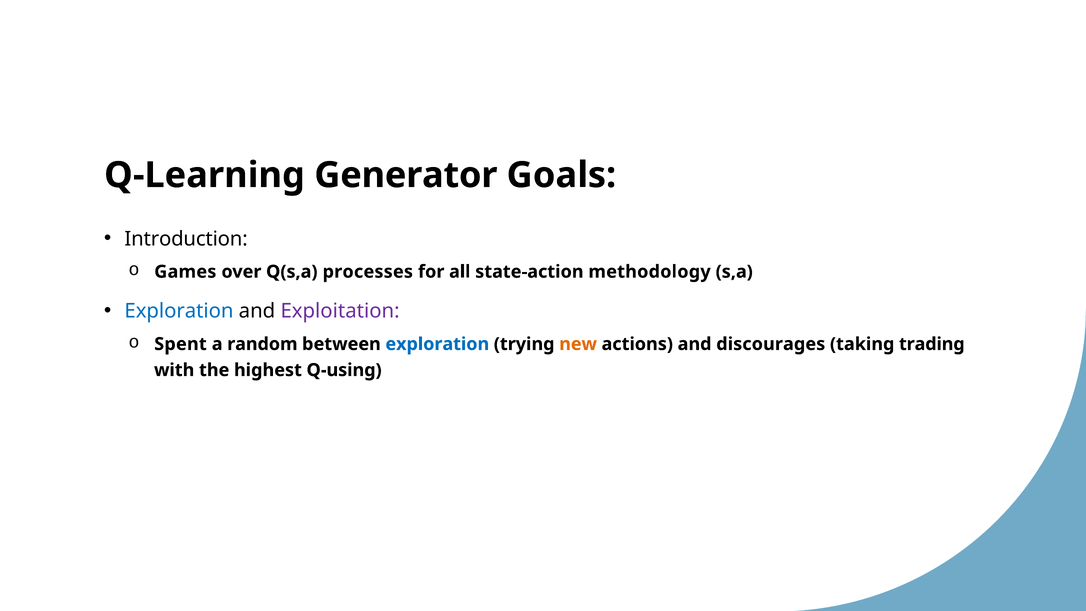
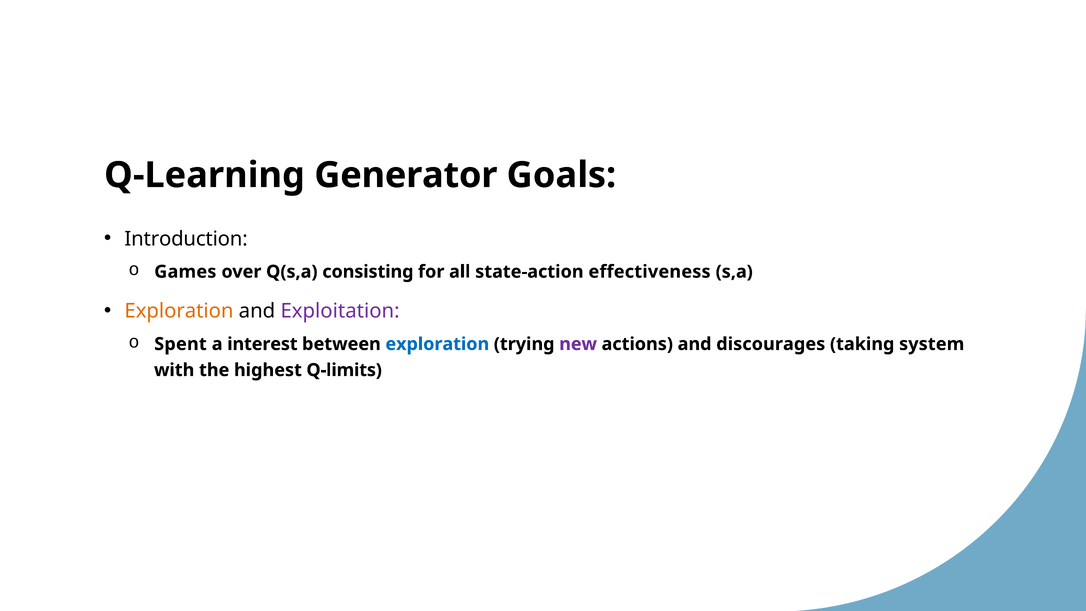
processes: processes -> consisting (368, 272)
methodology: methodology -> effectiveness (650, 272)
Exploration colour: blue -> orange (179, 311)
random: random -> interest (262, 344)
new colour: orange -> purple (578, 344)
trading: trading -> system (932, 344)
Q-using: Q-using -> Q-limits (344, 370)
